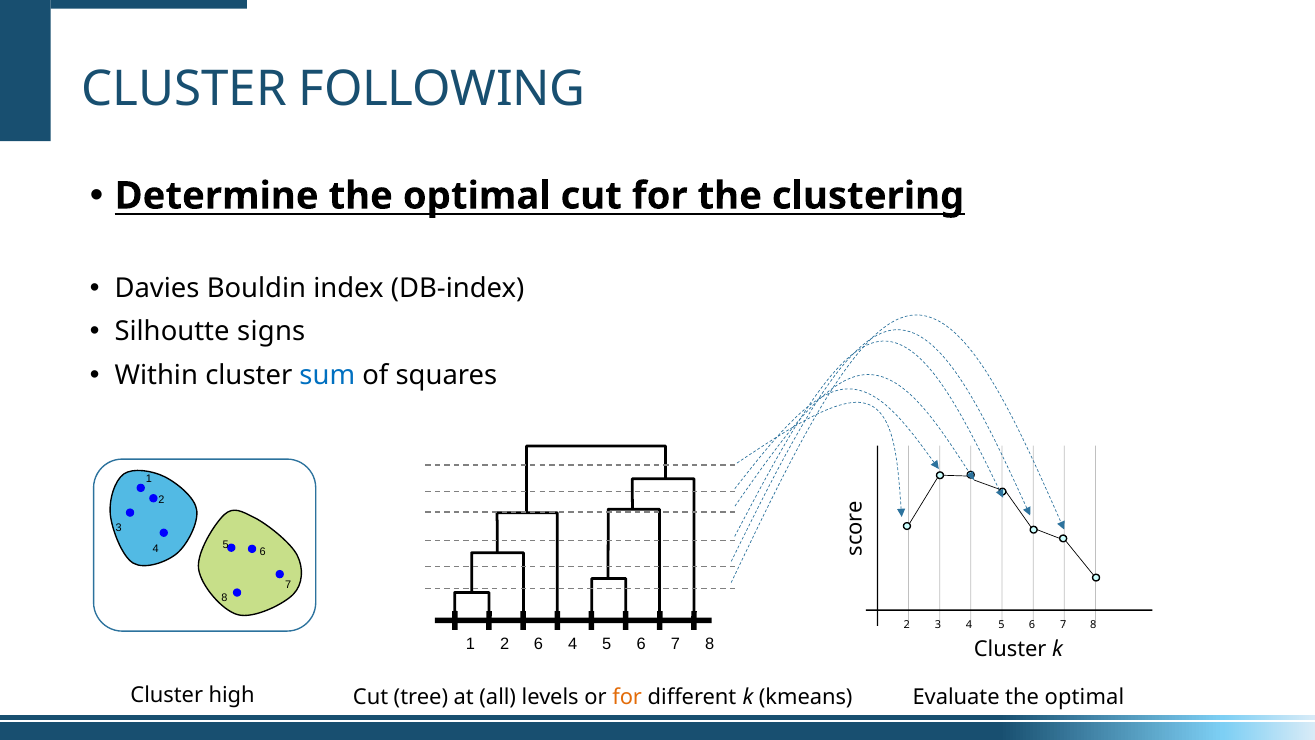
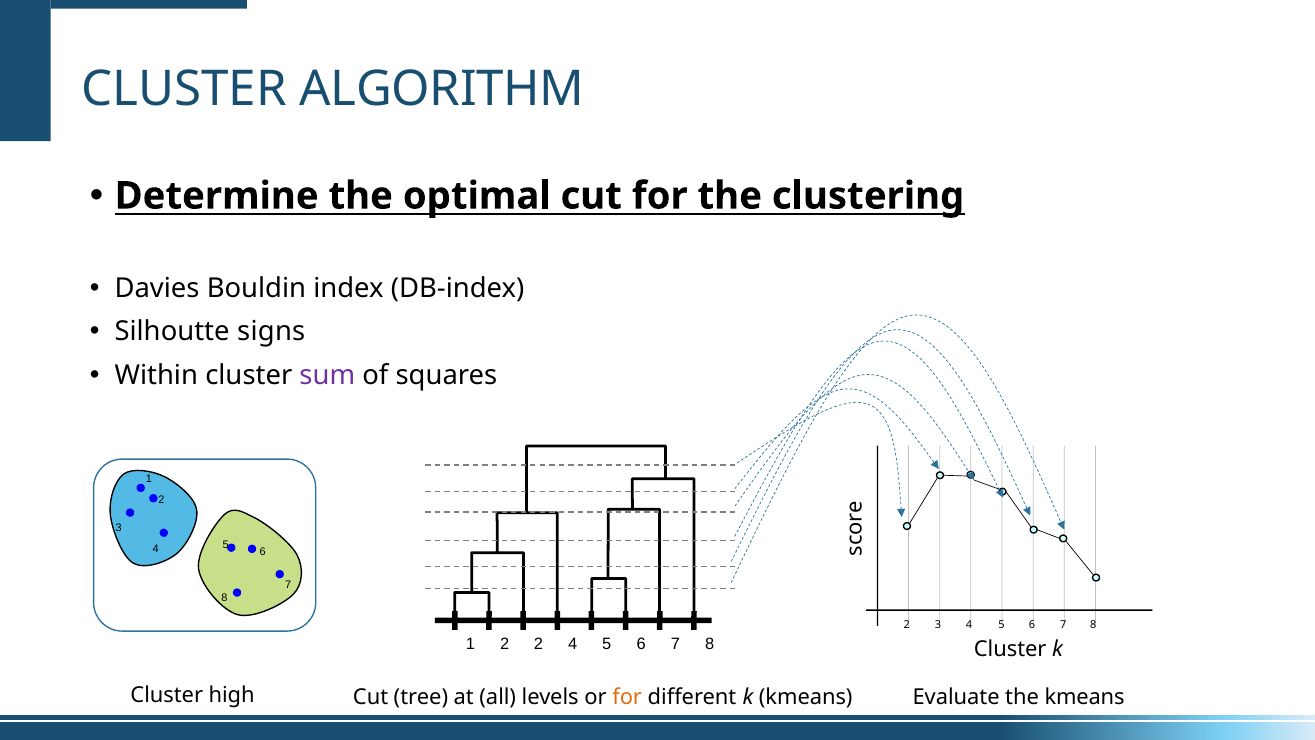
FOLLOWING: FOLLOWING -> ALGORITHM (442, 89)
sum colour: blue -> purple (327, 375)
2 6: 6 -> 2 (538, 644)
Evaluate the optimal: optimal -> kmeans (1085, 697)
